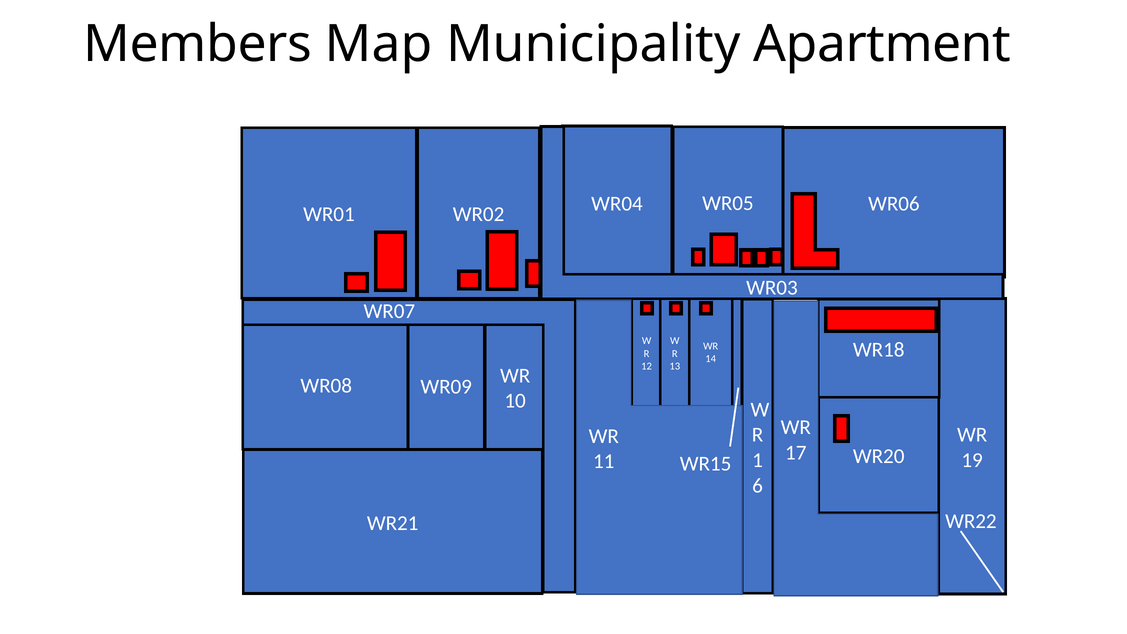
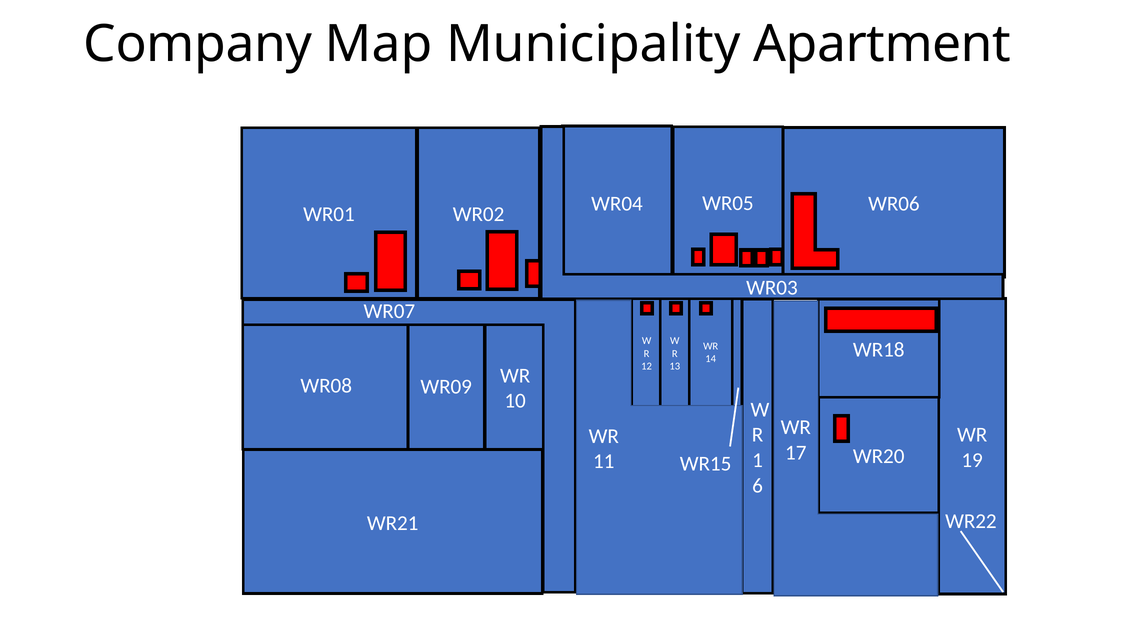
Members: Members -> Company (198, 44)
